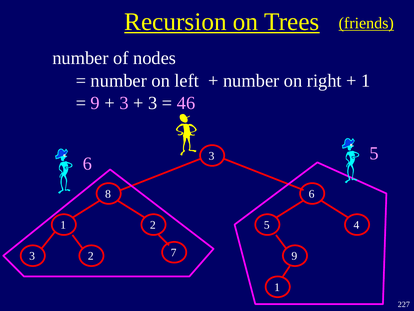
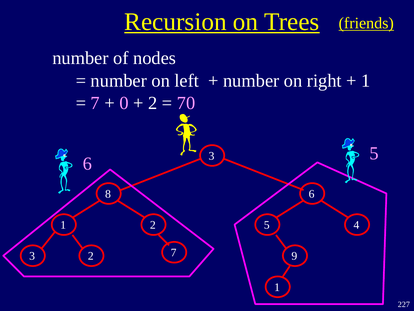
9: 9 -> 7 (95, 103)
3: 3 -> 0 (124, 103)
3: 3 -> 2 (153, 103)
46: 46 -> 70 (186, 103)
